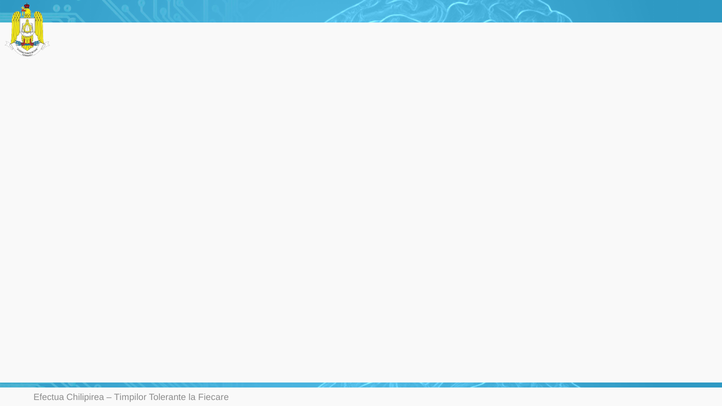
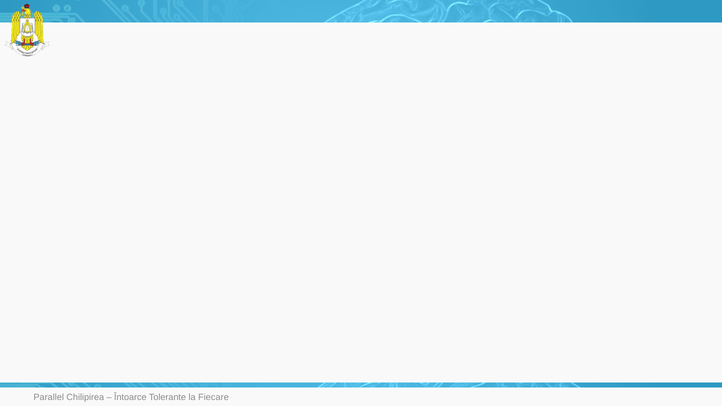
Efectua: Efectua -> Parallel (49, 397)
Timpilor: Timpilor -> Întoarce (130, 397)
